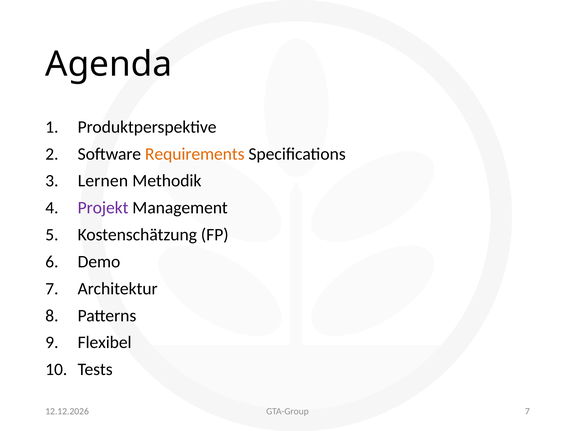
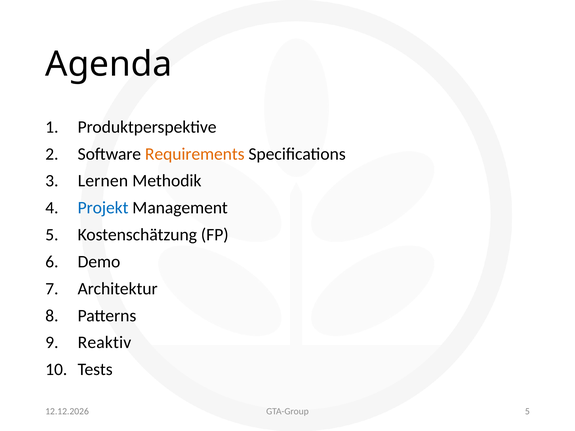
Projekt colour: purple -> blue (103, 208)
Flexibel: Flexibel -> Reaktiv (104, 343)
7: 7 -> 5 (527, 412)
